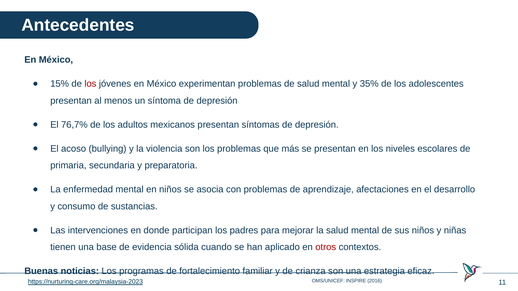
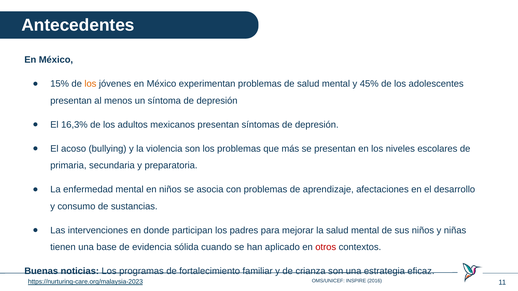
los colour: red -> orange (90, 84)
35%: 35% -> 45% (369, 84)
76,7%: 76,7% -> 16,3% (74, 125)
